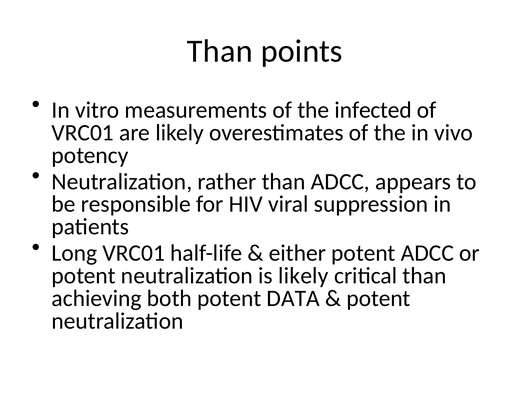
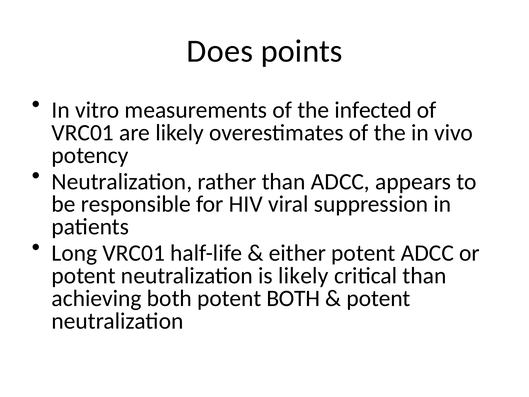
Than: Than -> Does (220, 51)
potent DATA: DATA -> BOTH (293, 298)
